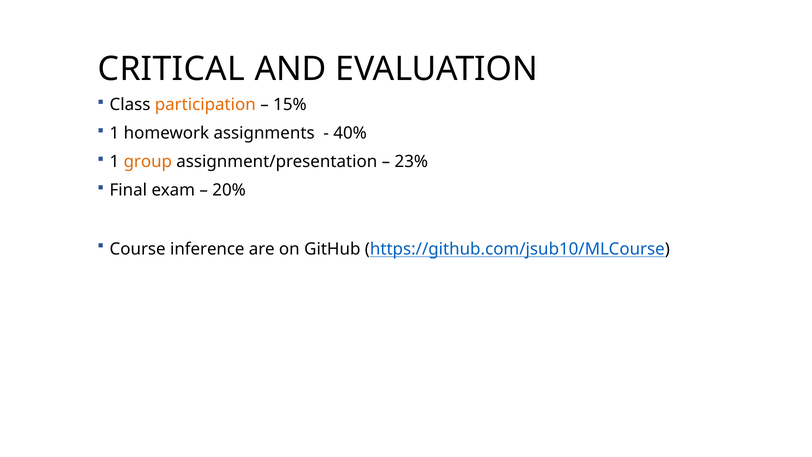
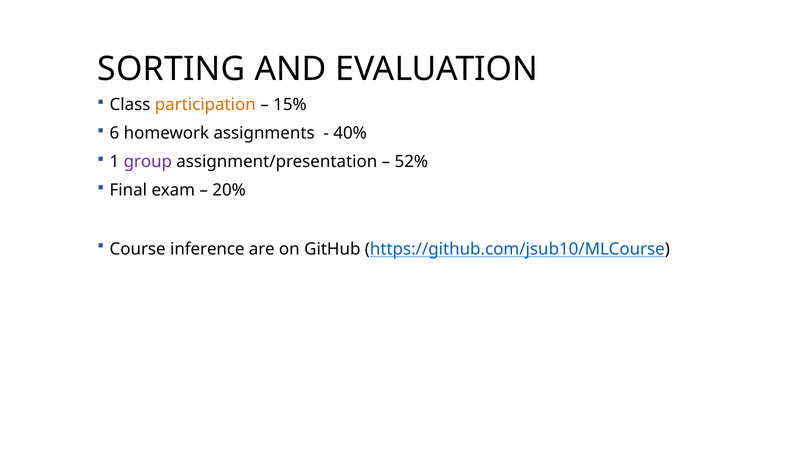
CRITICAL: CRITICAL -> SORTING (171, 69)
1: 1 -> 6 (114, 133)
group colour: orange -> purple (148, 162)
23%: 23% -> 52% (411, 162)
